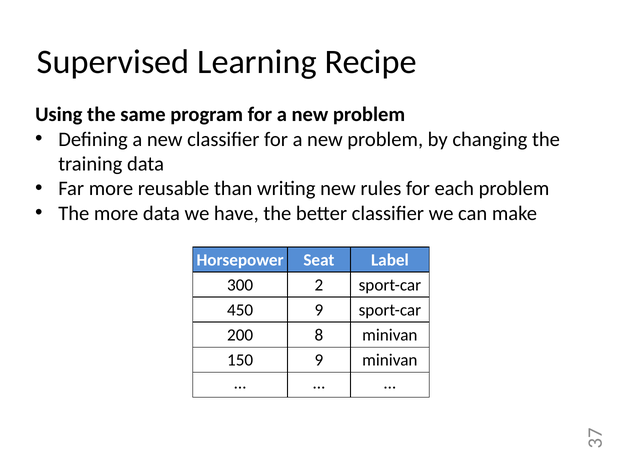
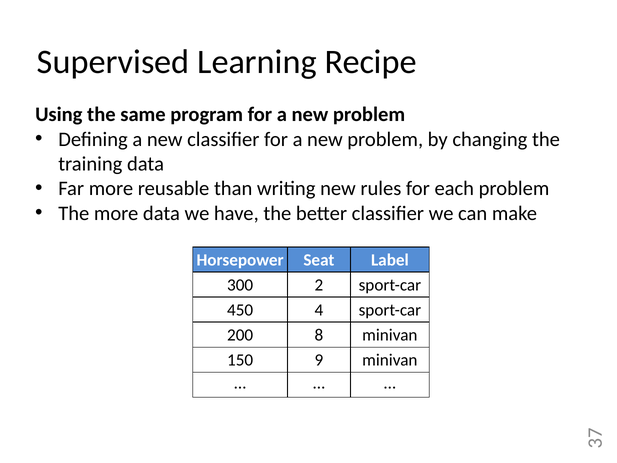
450 9: 9 -> 4 (319, 310)
